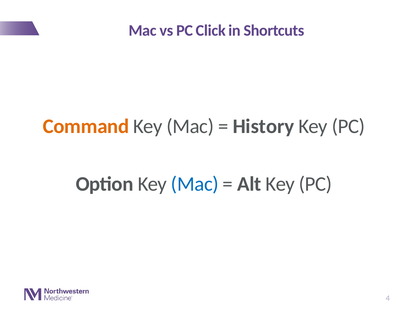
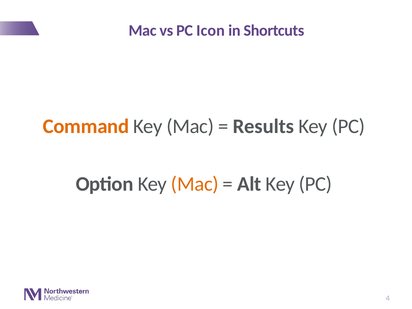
Click: Click -> Icon (211, 31)
History: History -> Results (263, 126)
Mac colour: blue -> orange (195, 184)
